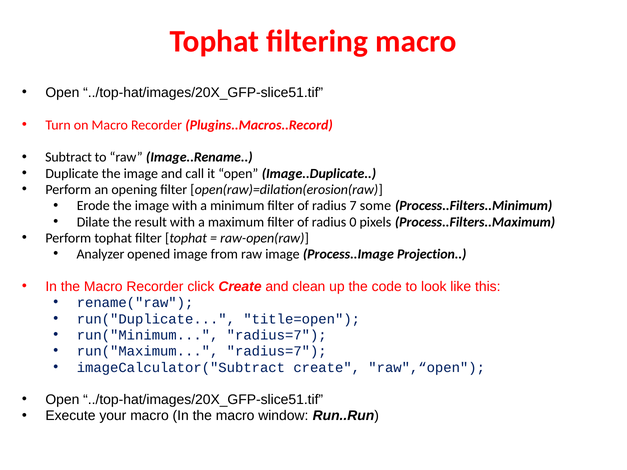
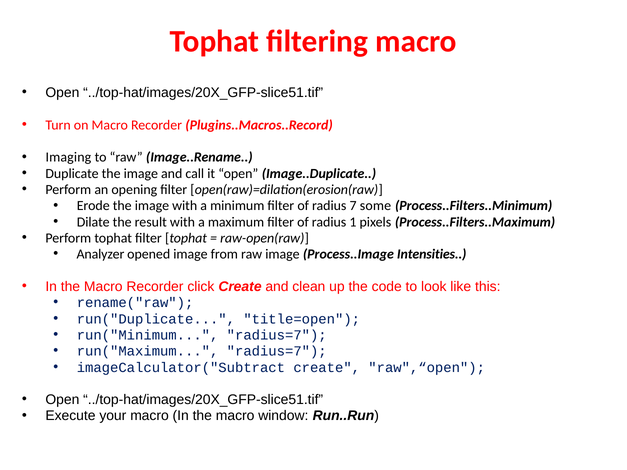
Subtract: Subtract -> Imaging (68, 157)
0: 0 -> 1 (353, 222)
Projection: Projection -> Intensities (432, 254)
